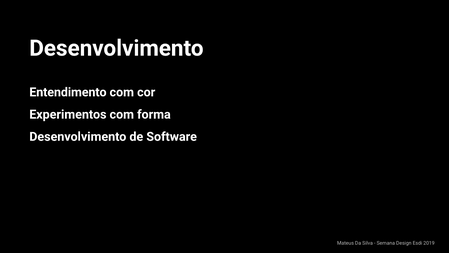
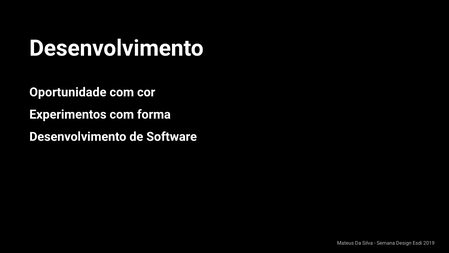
Entendimento: Entendimento -> Oportunidade (68, 92)
